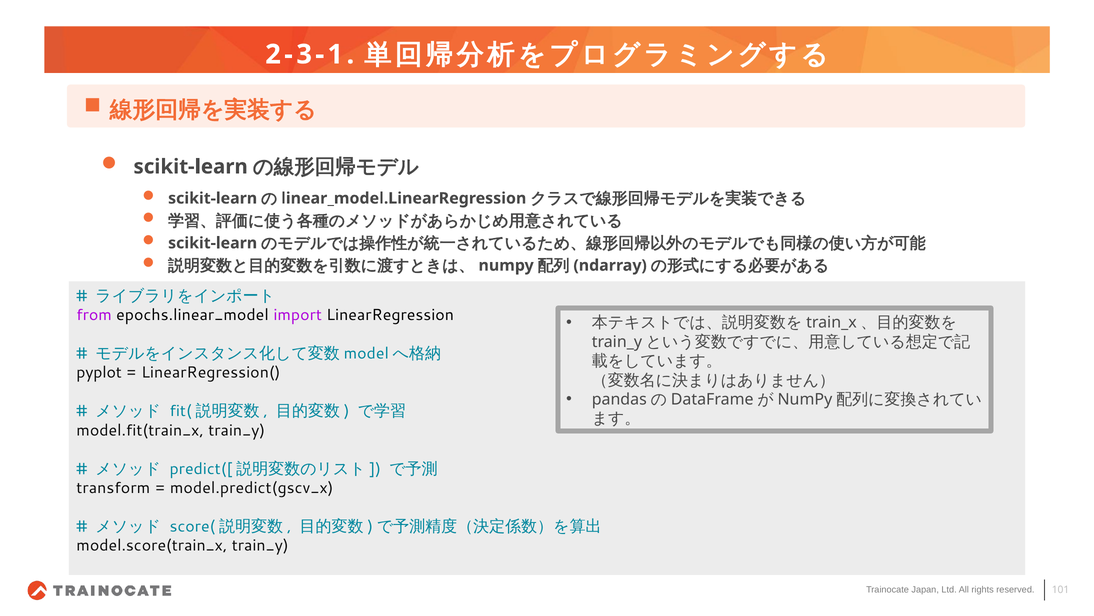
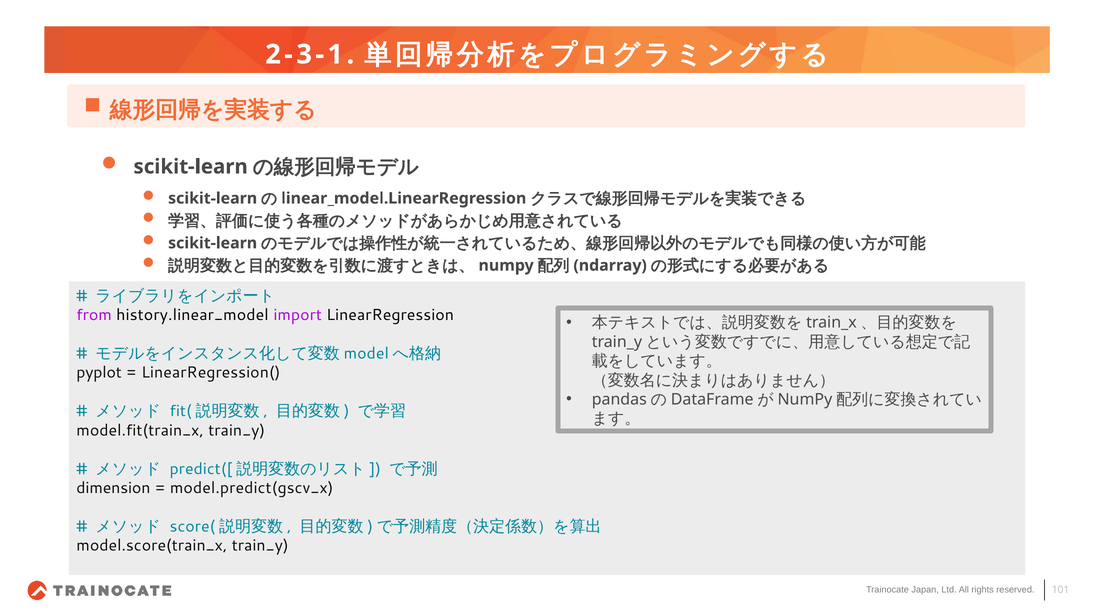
epochs.linear_model: epochs.linear_model -> history.linear_model (192, 315)
transform: transform -> dimension (113, 487)
